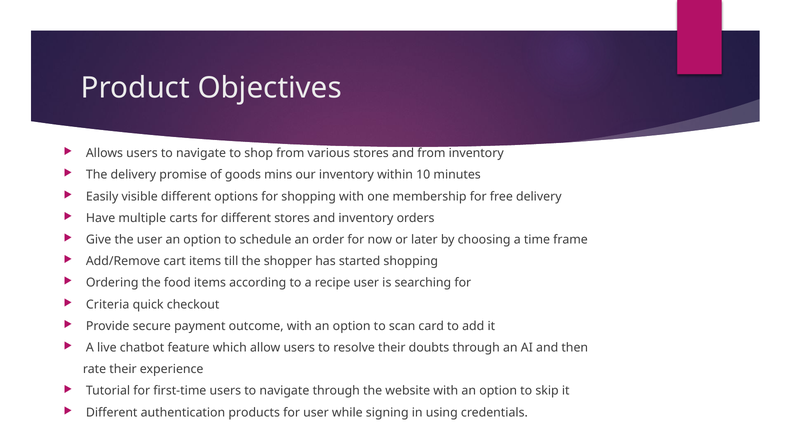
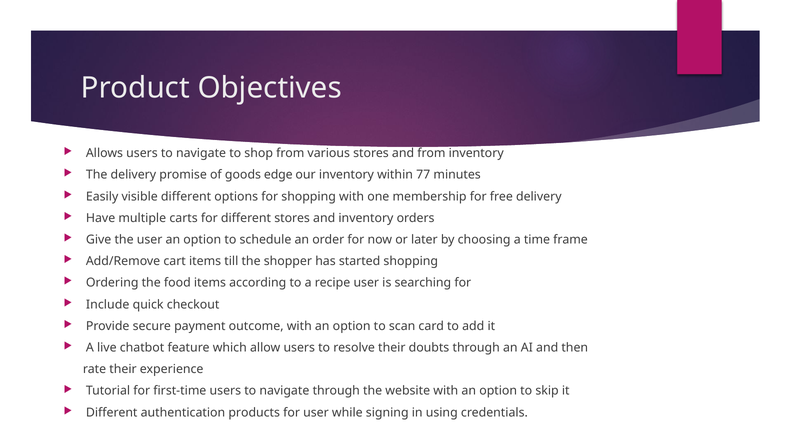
mins: mins -> edge (278, 175)
10: 10 -> 77 (423, 175)
Criteria: Criteria -> Include (108, 304)
